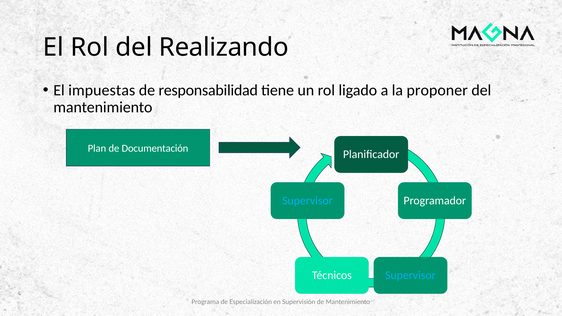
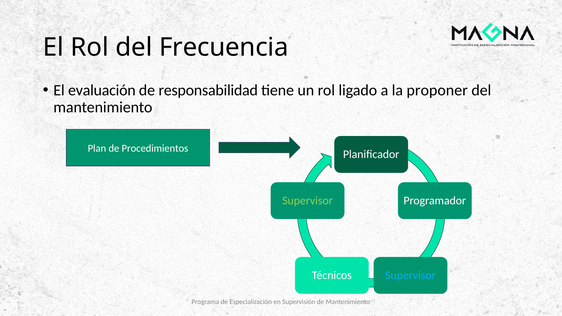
Realizando: Realizando -> Frecuencia (224, 47)
impuestas: impuestas -> evaluación (102, 90)
Documentación: Documentación -> Procedimientos (155, 148)
Supervisor colour: light blue -> light green (308, 201)
